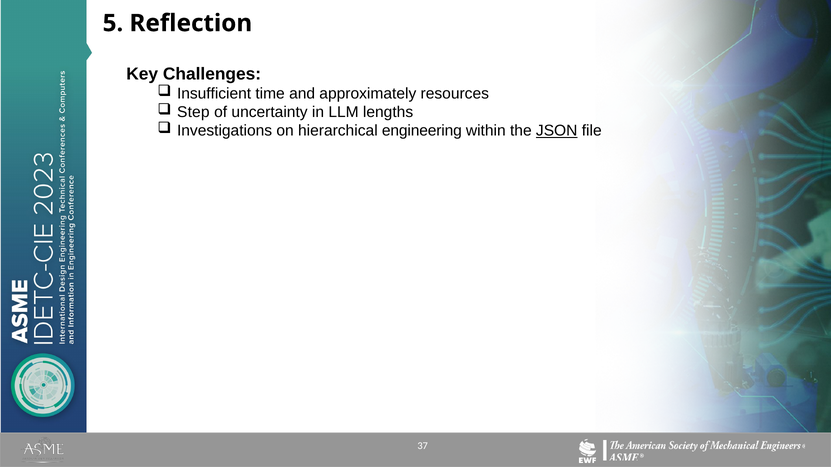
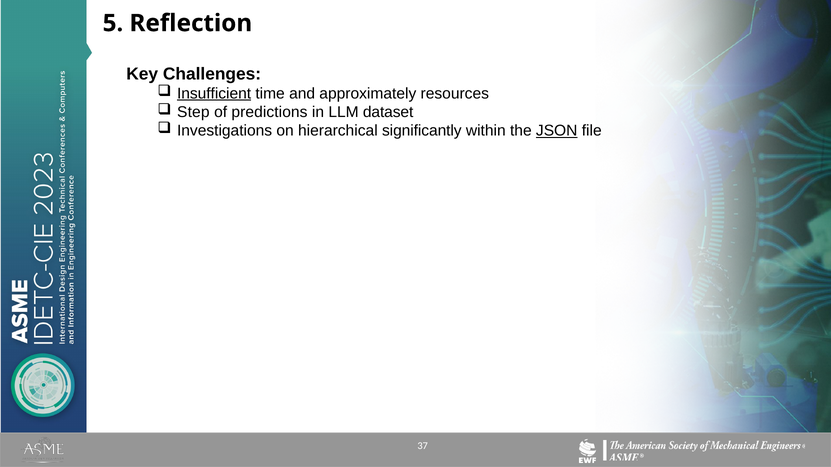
Insufficient underline: none -> present (214, 94)
uncertainty: uncertainty -> predictions (270, 112)
lengths: lengths -> dataset (388, 112)
engineering: engineering -> significantly (422, 131)
